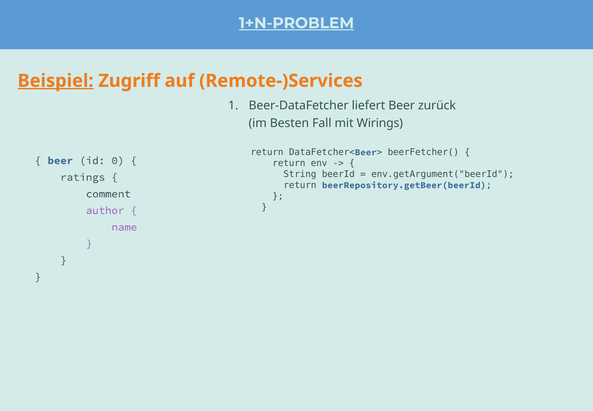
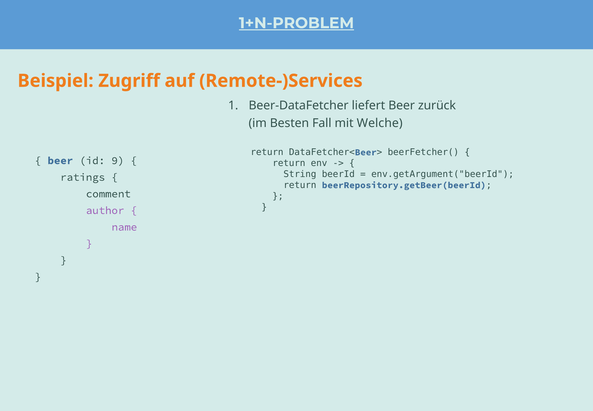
Beispiel underline: present -> none (56, 81)
Wirings: Wirings -> Welche (380, 123)
0: 0 -> 9 (118, 160)
